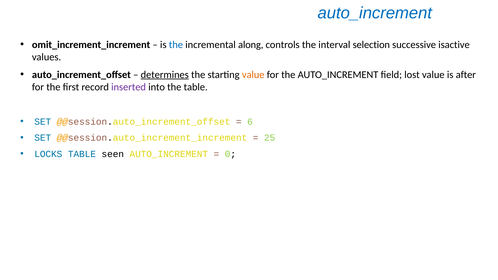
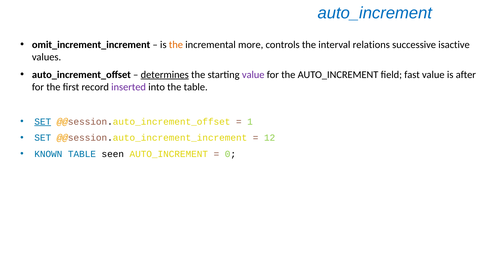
the colour: blue -> orange (176, 45)
along: along -> more (251, 45)
selection: selection -> relations (371, 45)
value colour: orange -> purple (253, 75)
lost: lost -> fast (412, 75)
SET underline: none -> present (43, 122)
6: 6 -> 1 (250, 122)
25: 25 -> 12 (270, 138)
LOCKS: LOCKS -> KNOWN (48, 154)
